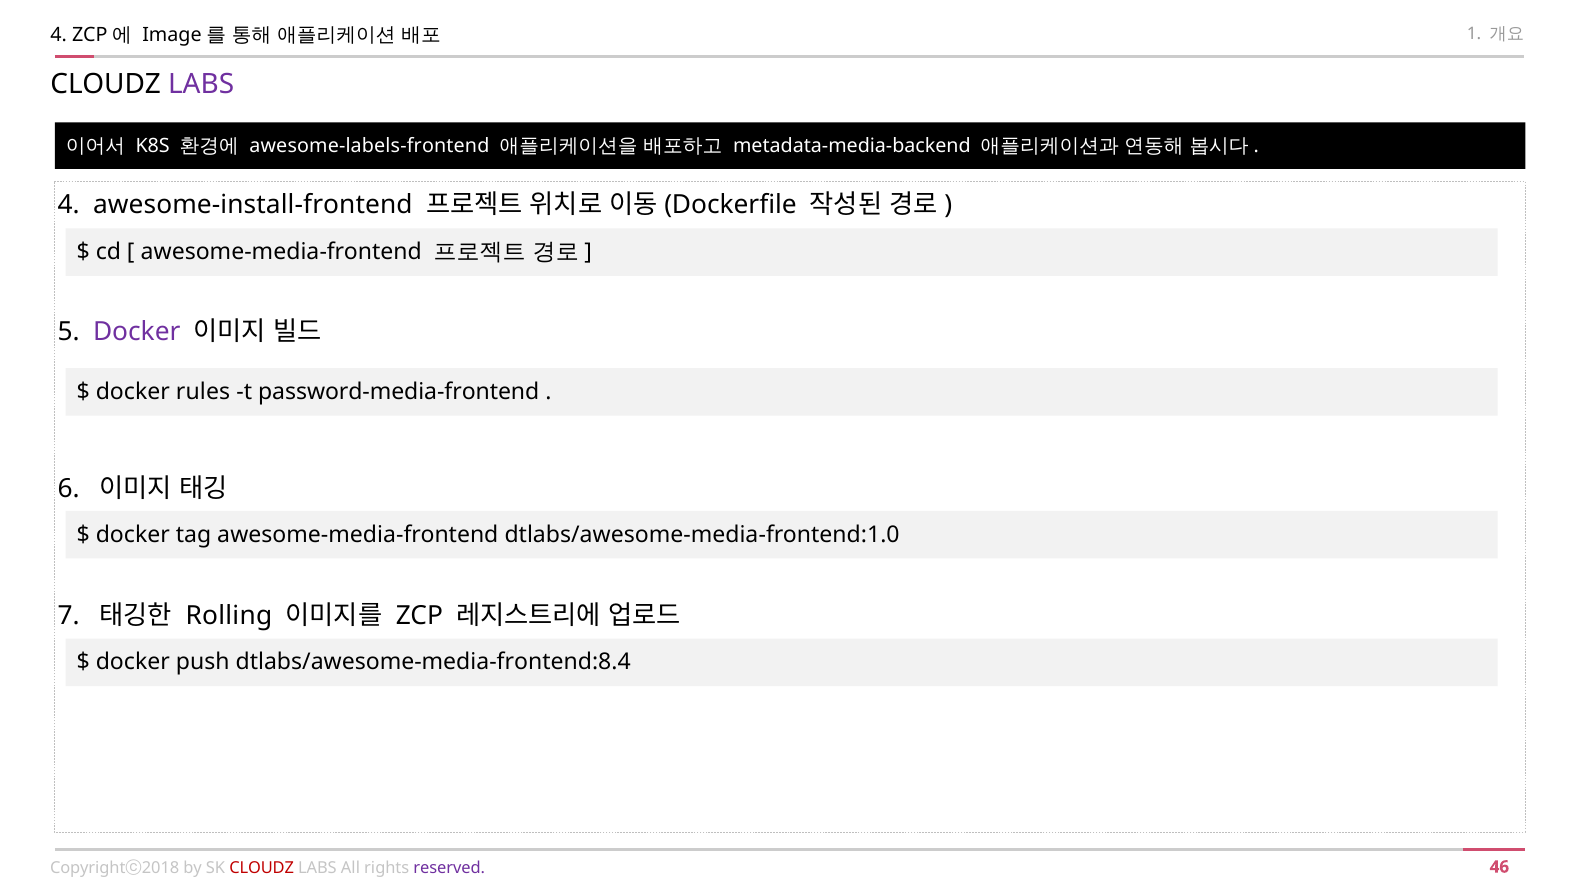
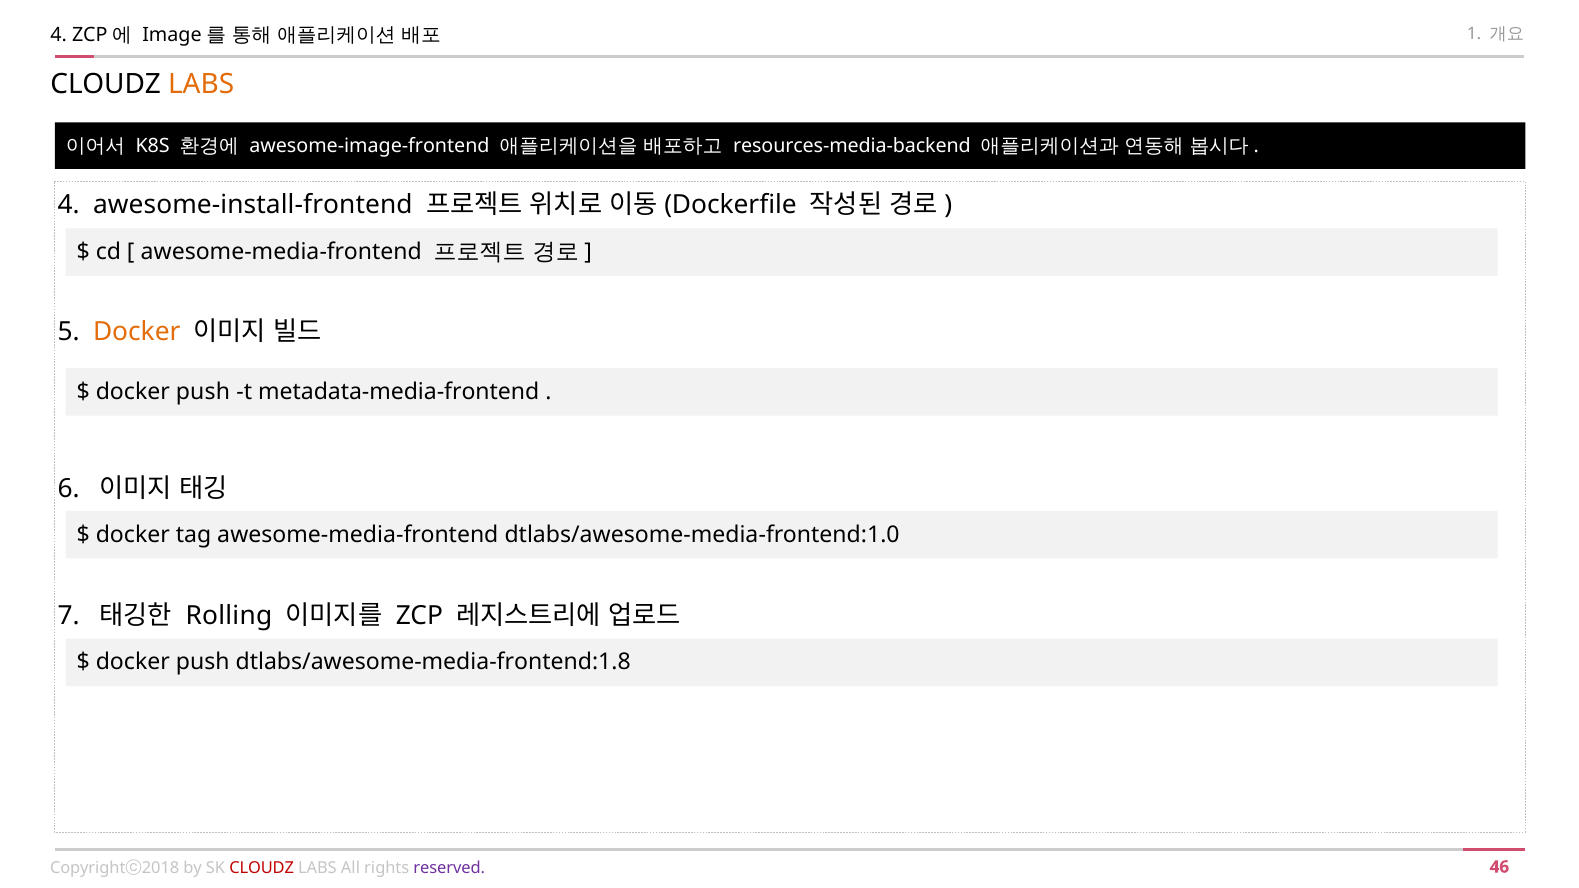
LABS colour: purple -> orange (201, 84)
awesome-labels-frontend: awesome-labels-frontend -> awesome-image-frontend (369, 146)
metadata-media-backend: metadata-media-backend -> resources-media-backend (852, 146)
Docker colour: purple -> orange (137, 331)
rules: rules -> push (203, 392)
password-media-frontend: password-media-frontend -> metadata-media-frontend (399, 392)
dtlabs/awesome-media-frontend:8.4: dtlabs/awesome-media-frontend:8.4 -> dtlabs/awesome-media-frontend:1.8 (433, 662)
